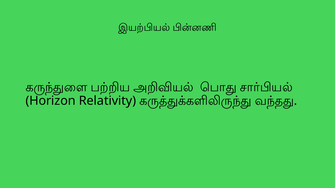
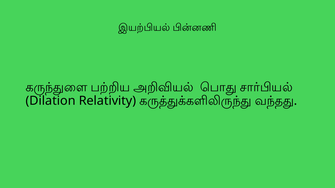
Horizon: Horizon -> Dilation (51, 101)
